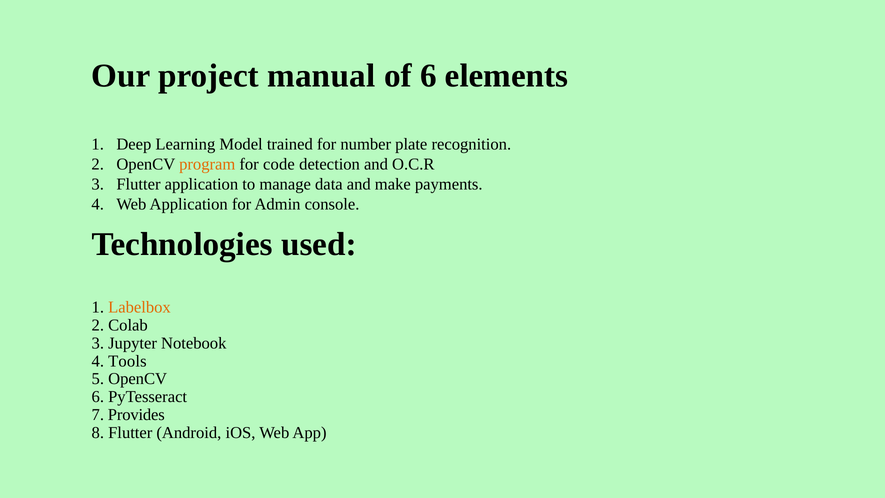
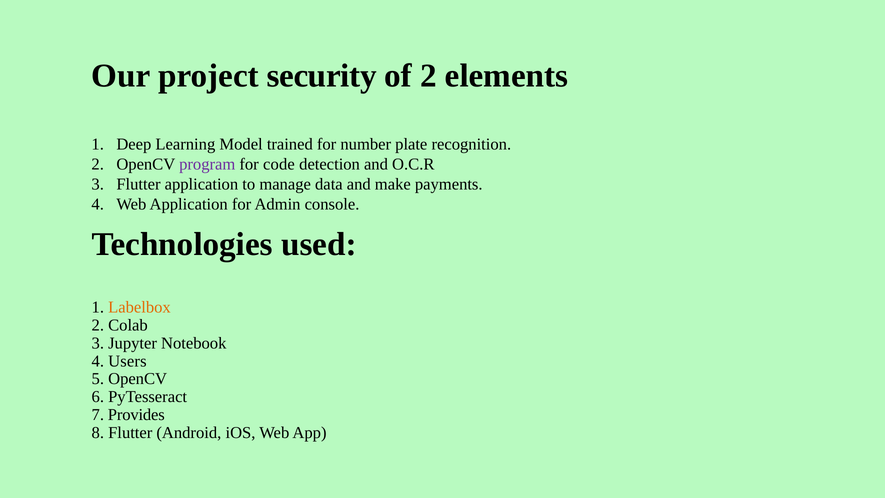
manual: manual -> security (322, 76)
of 6: 6 -> 2 (428, 76)
program colour: orange -> purple (207, 164)
Tools: Tools -> Users (127, 361)
